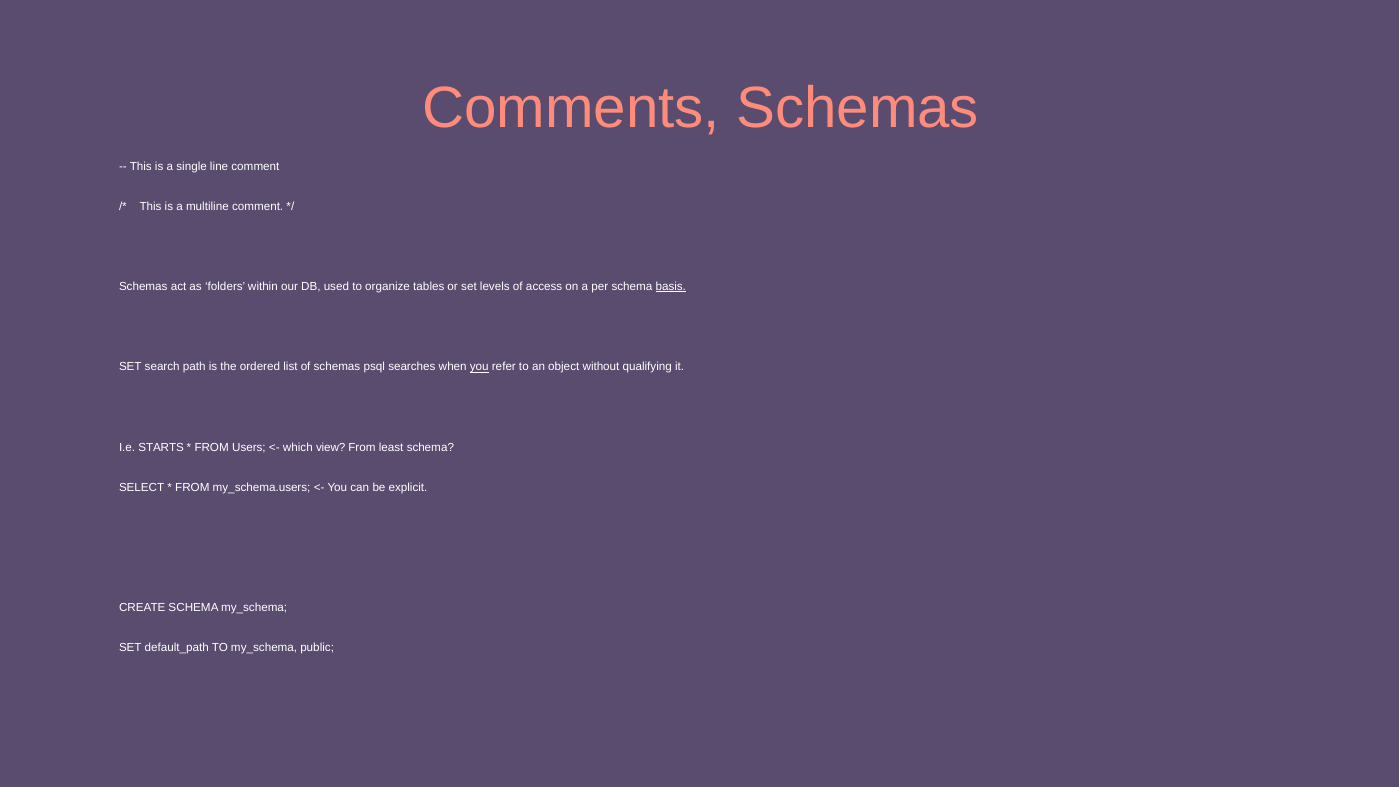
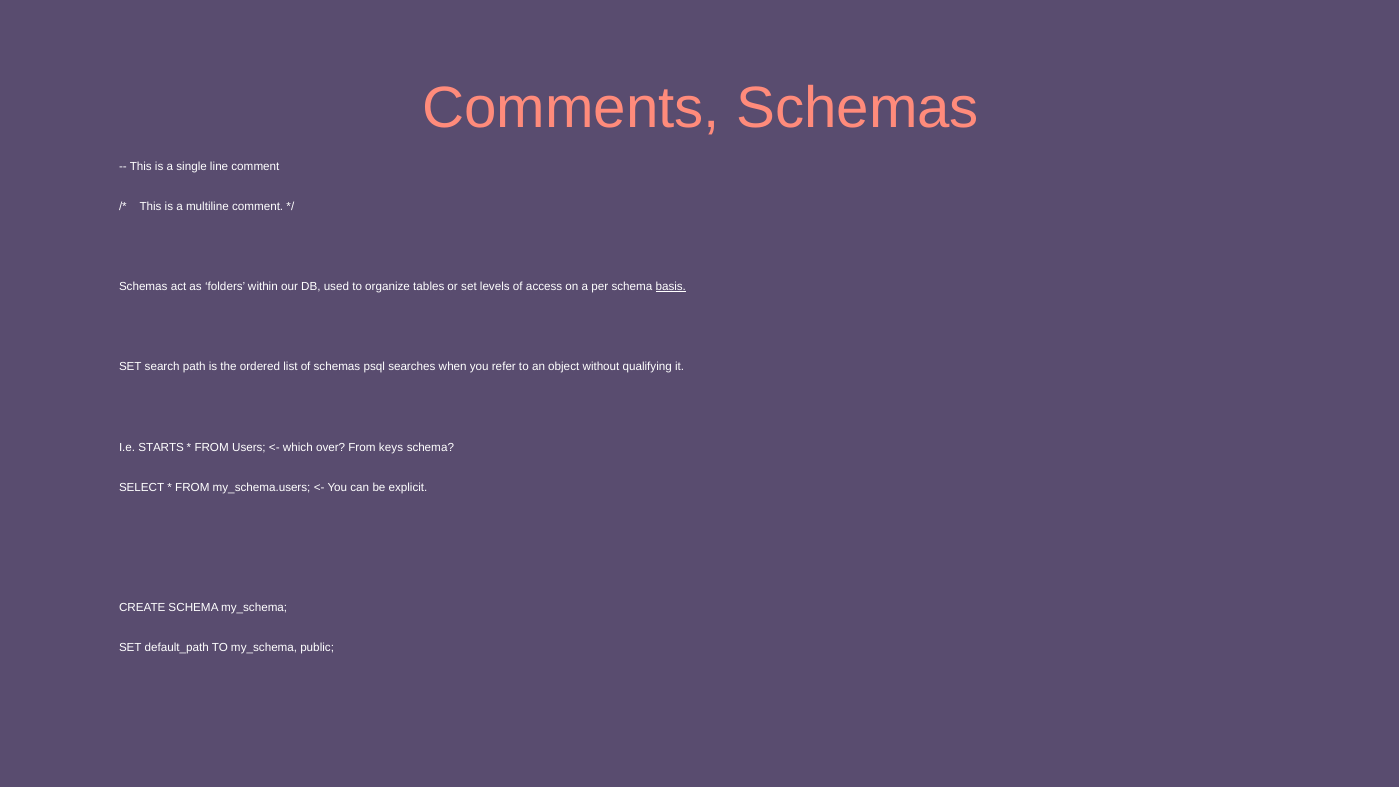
you underline: present -> none (479, 367)
view: view -> over (331, 447)
least: least -> keys (391, 447)
